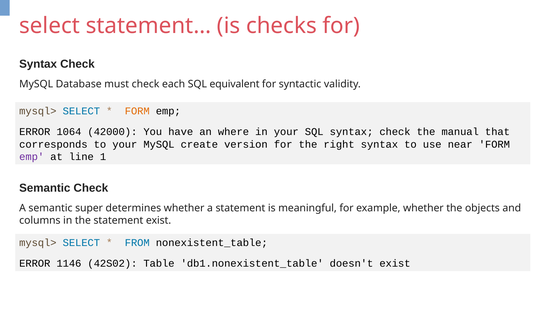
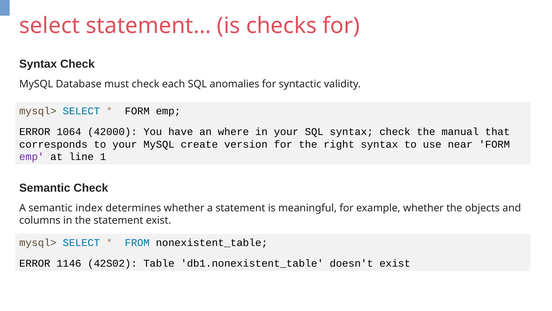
equivalent: equivalent -> anomalies (235, 84)
FORM colour: orange -> black (137, 111)
super: super -> index (89, 208)
